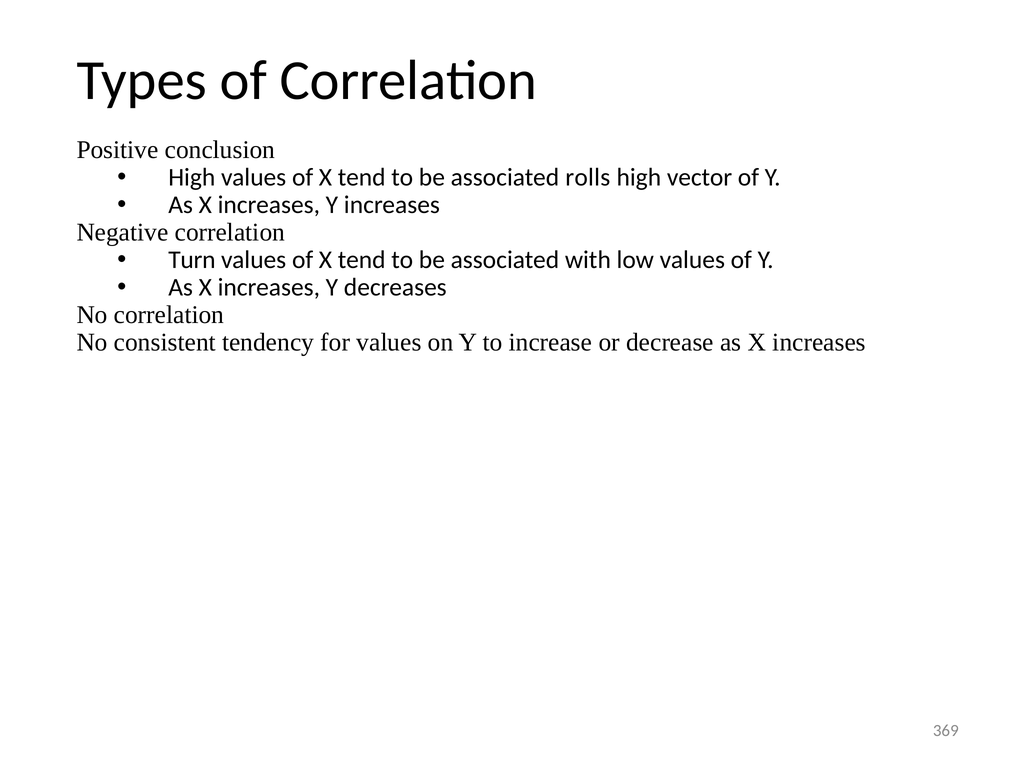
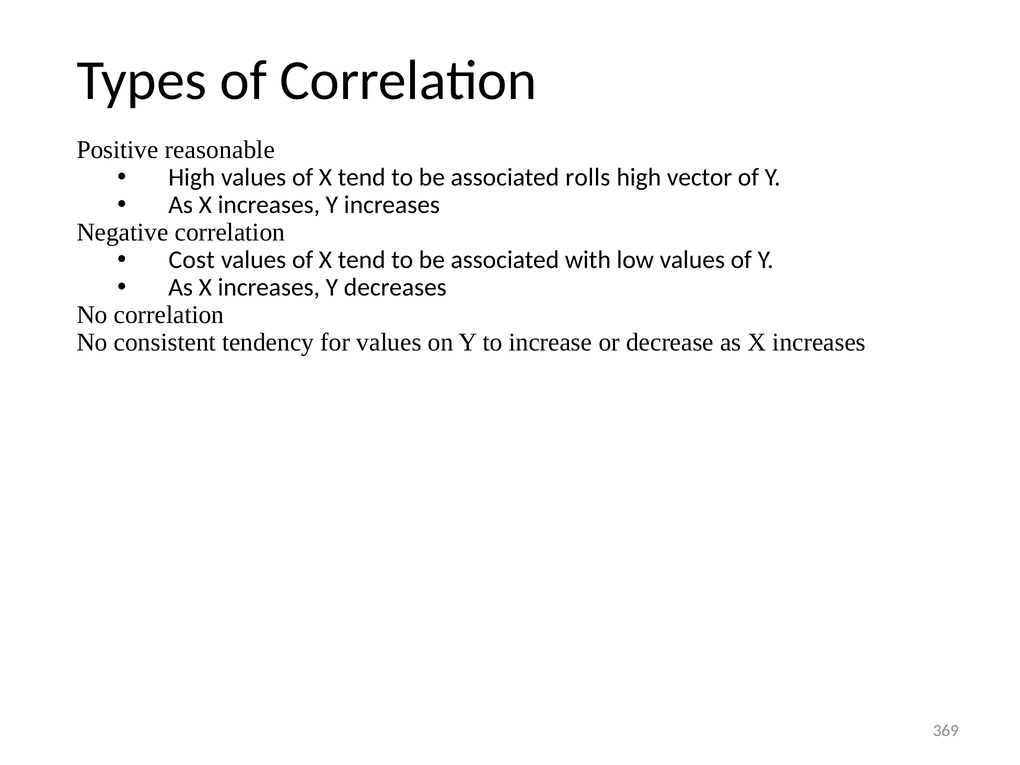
conclusion: conclusion -> reasonable (220, 150)
Turn: Turn -> Cost (192, 260)
